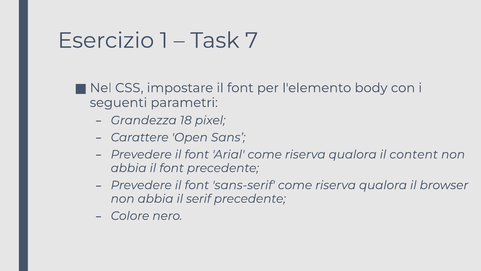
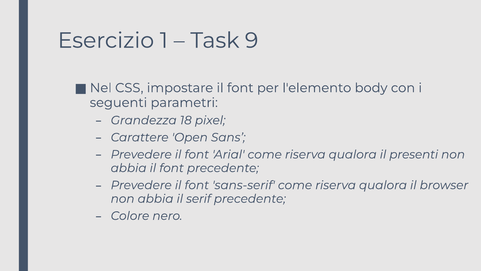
7: 7 -> 9 (252, 40)
content: content -> presenti (414, 154)
